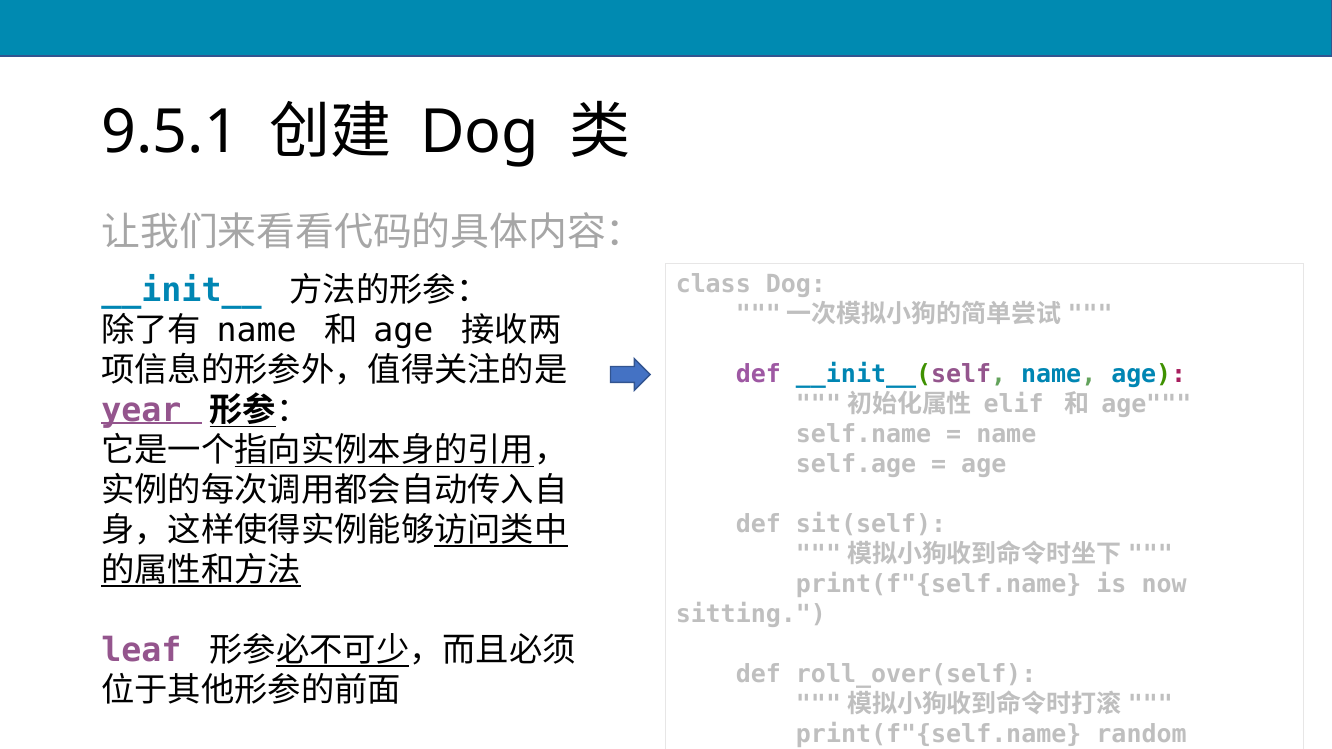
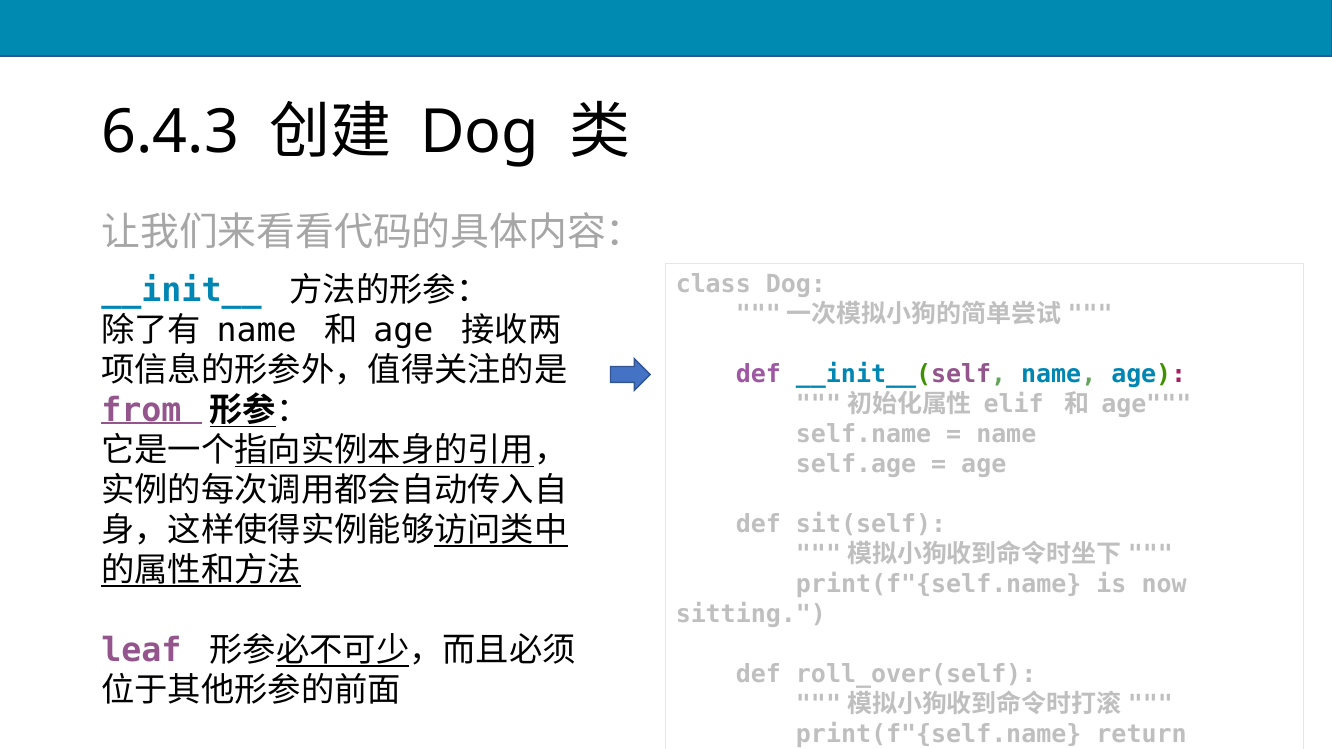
9.5.1: 9.5.1 -> 6.4.3 (170, 132)
year: year -> from (141, 411)
random: random -> return (1142, 734)
